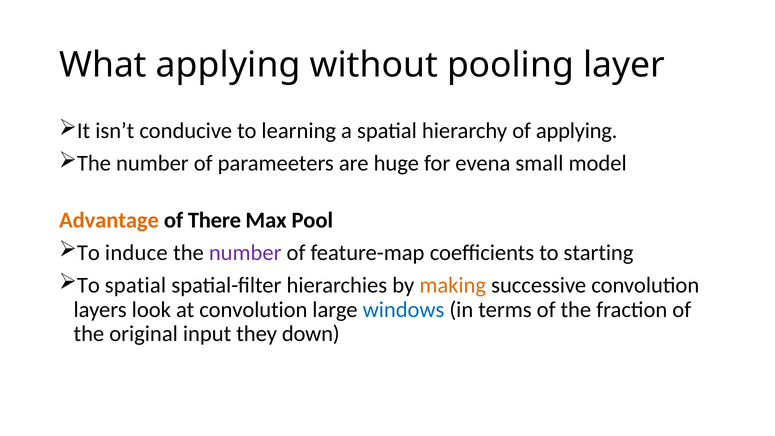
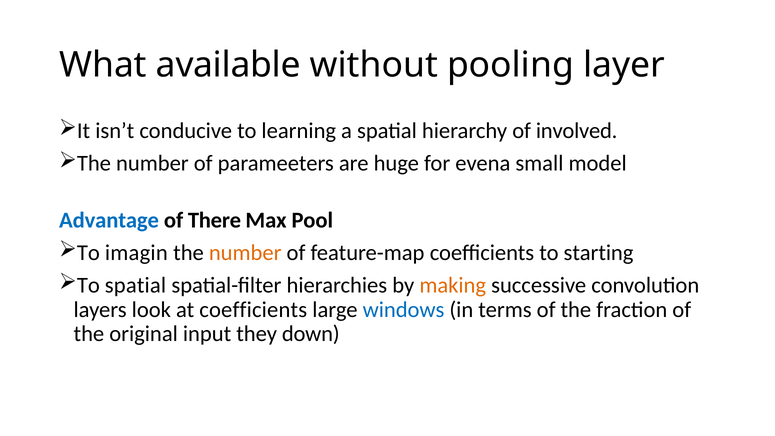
What applying: applying -> available (228, 65)
of applying: applying -> involved (577, 131)
Advantage colour: orange -> blue (109, 220)
induce: induce -> imagin (136, 253)
number colour: purple -> orange (245, 253)
at convolution: convolution -> coefficients (253, 310)
